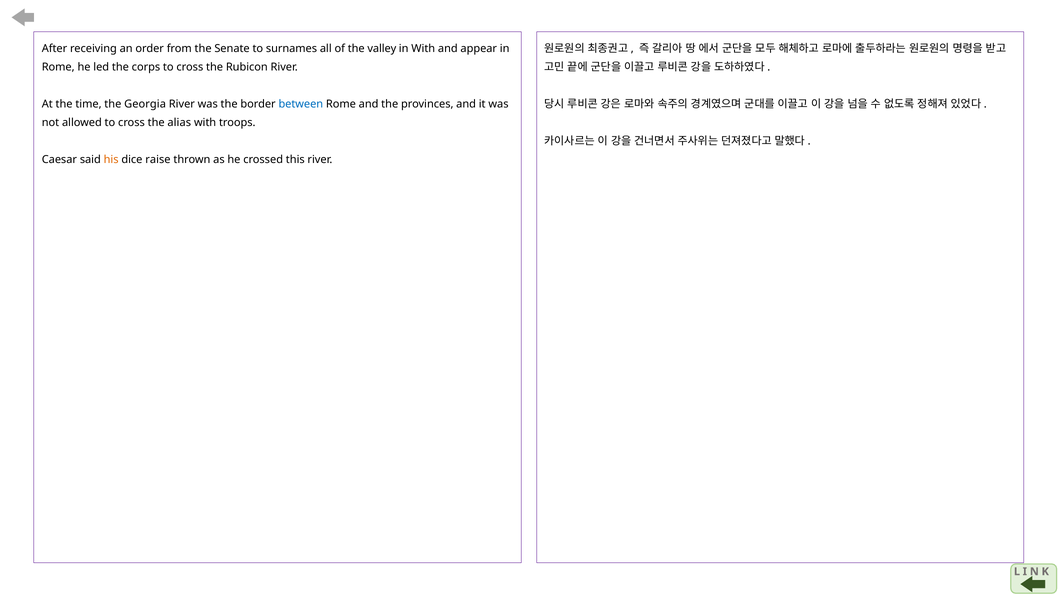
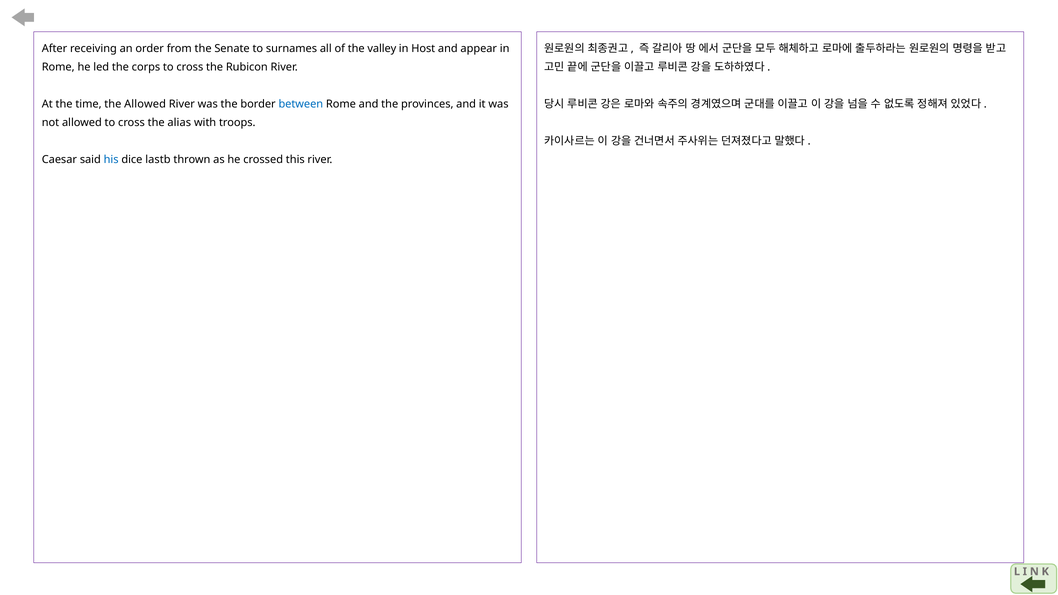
in With: With -> Host (423, 49)
the Georgia: Georgia -> Allowed (145, 104)
his colour: orange -> blue (111, 160)
raise: raise -> lastb (158, 160)
